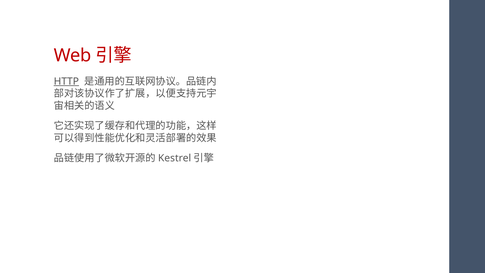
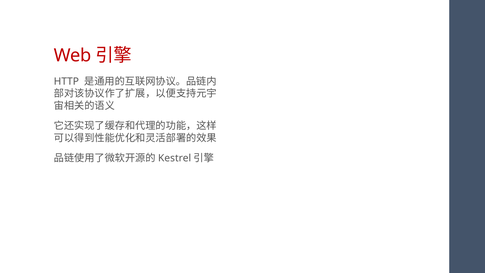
HTTP underline: present -> none (66, 81)
